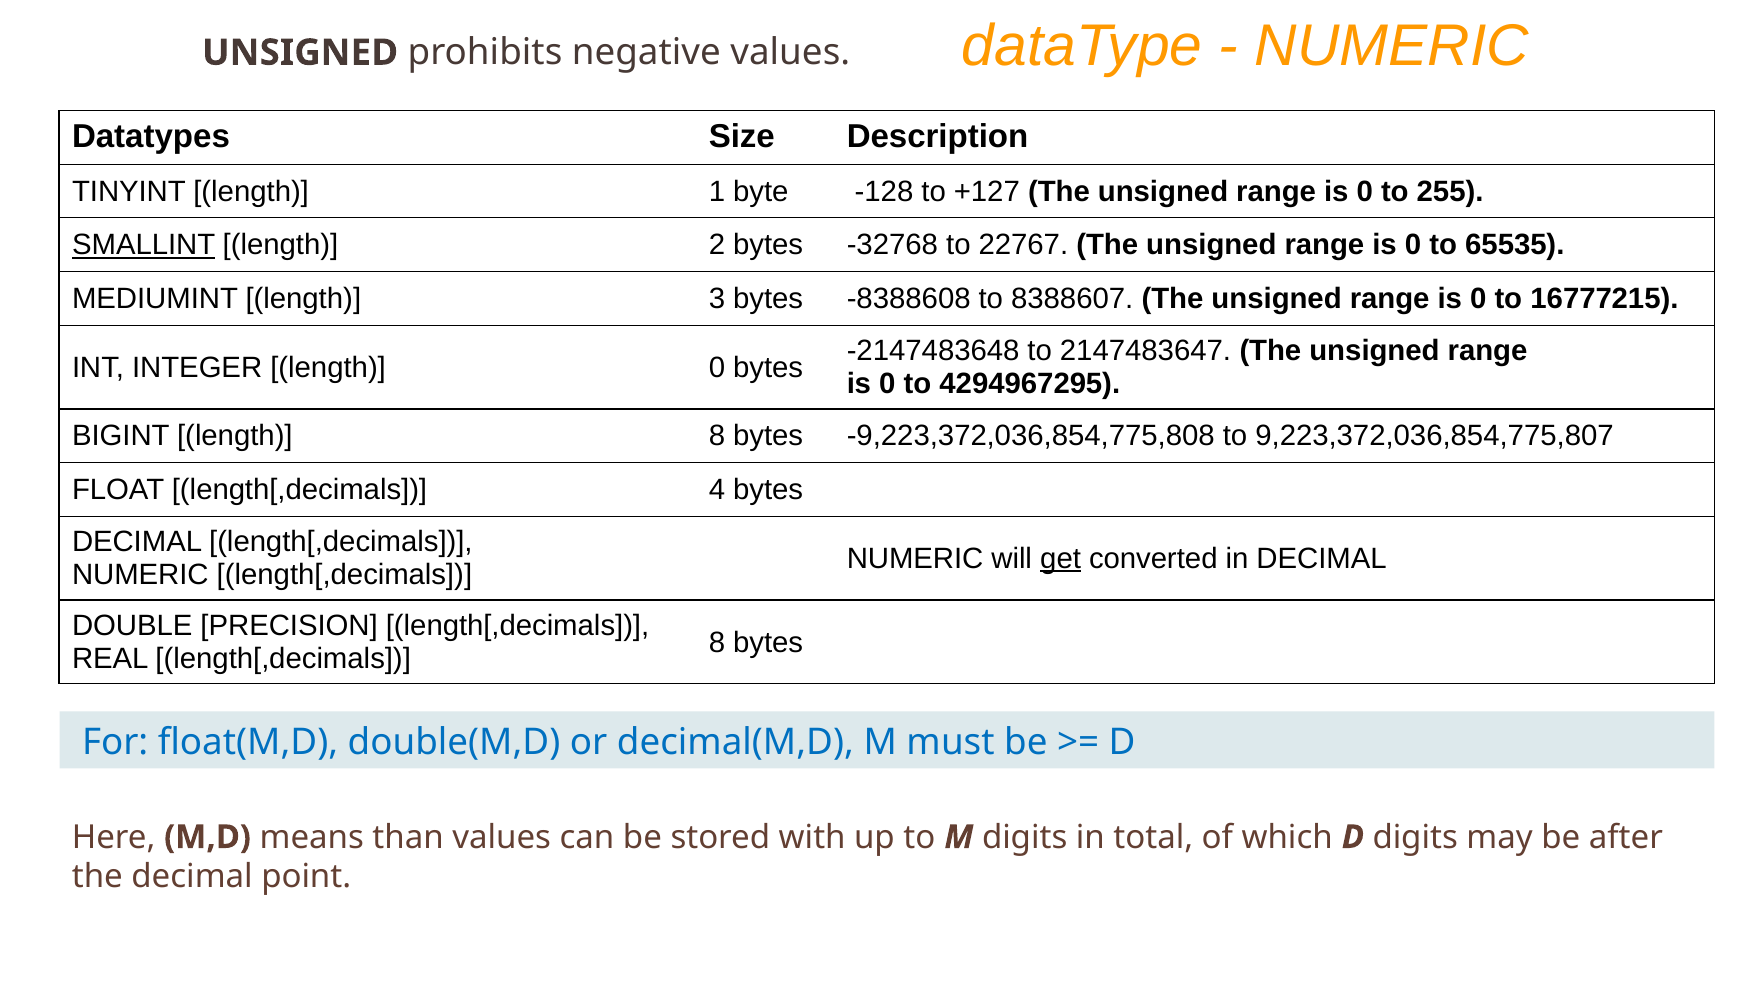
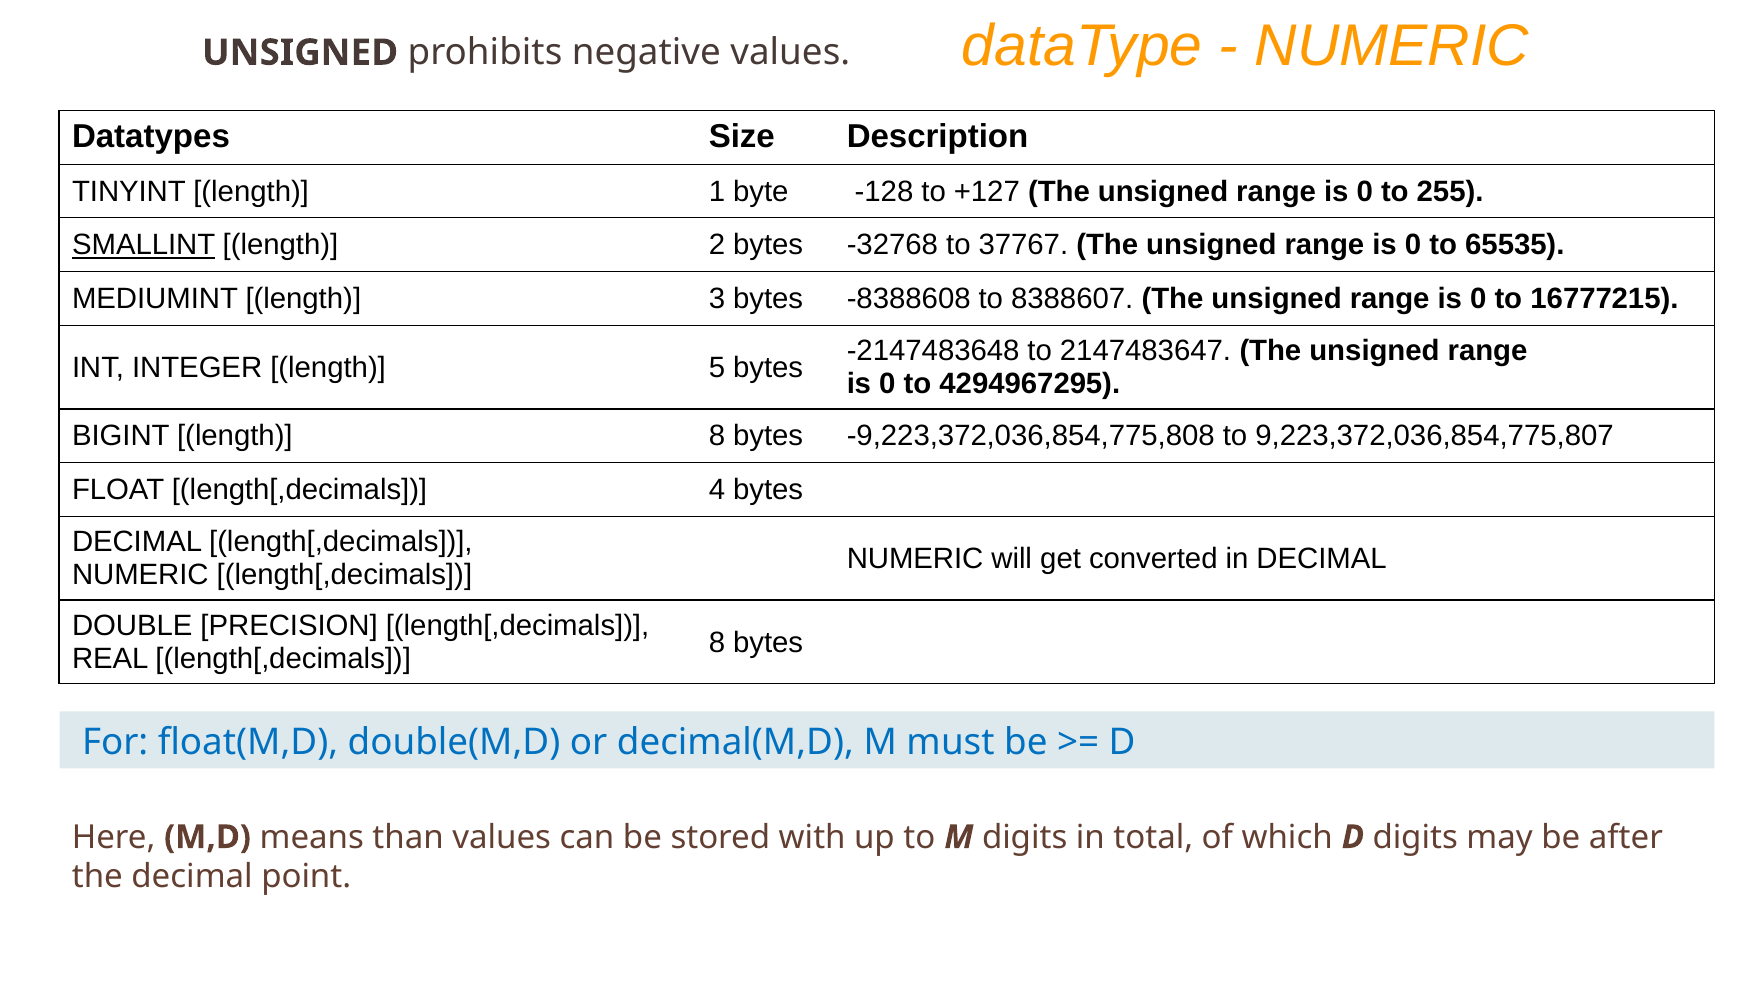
22767: 22767 -> 37767 (1023, 245)
length 0: 0 -> 5 (717, 367)
get underline: present -> none (1061, 558)
